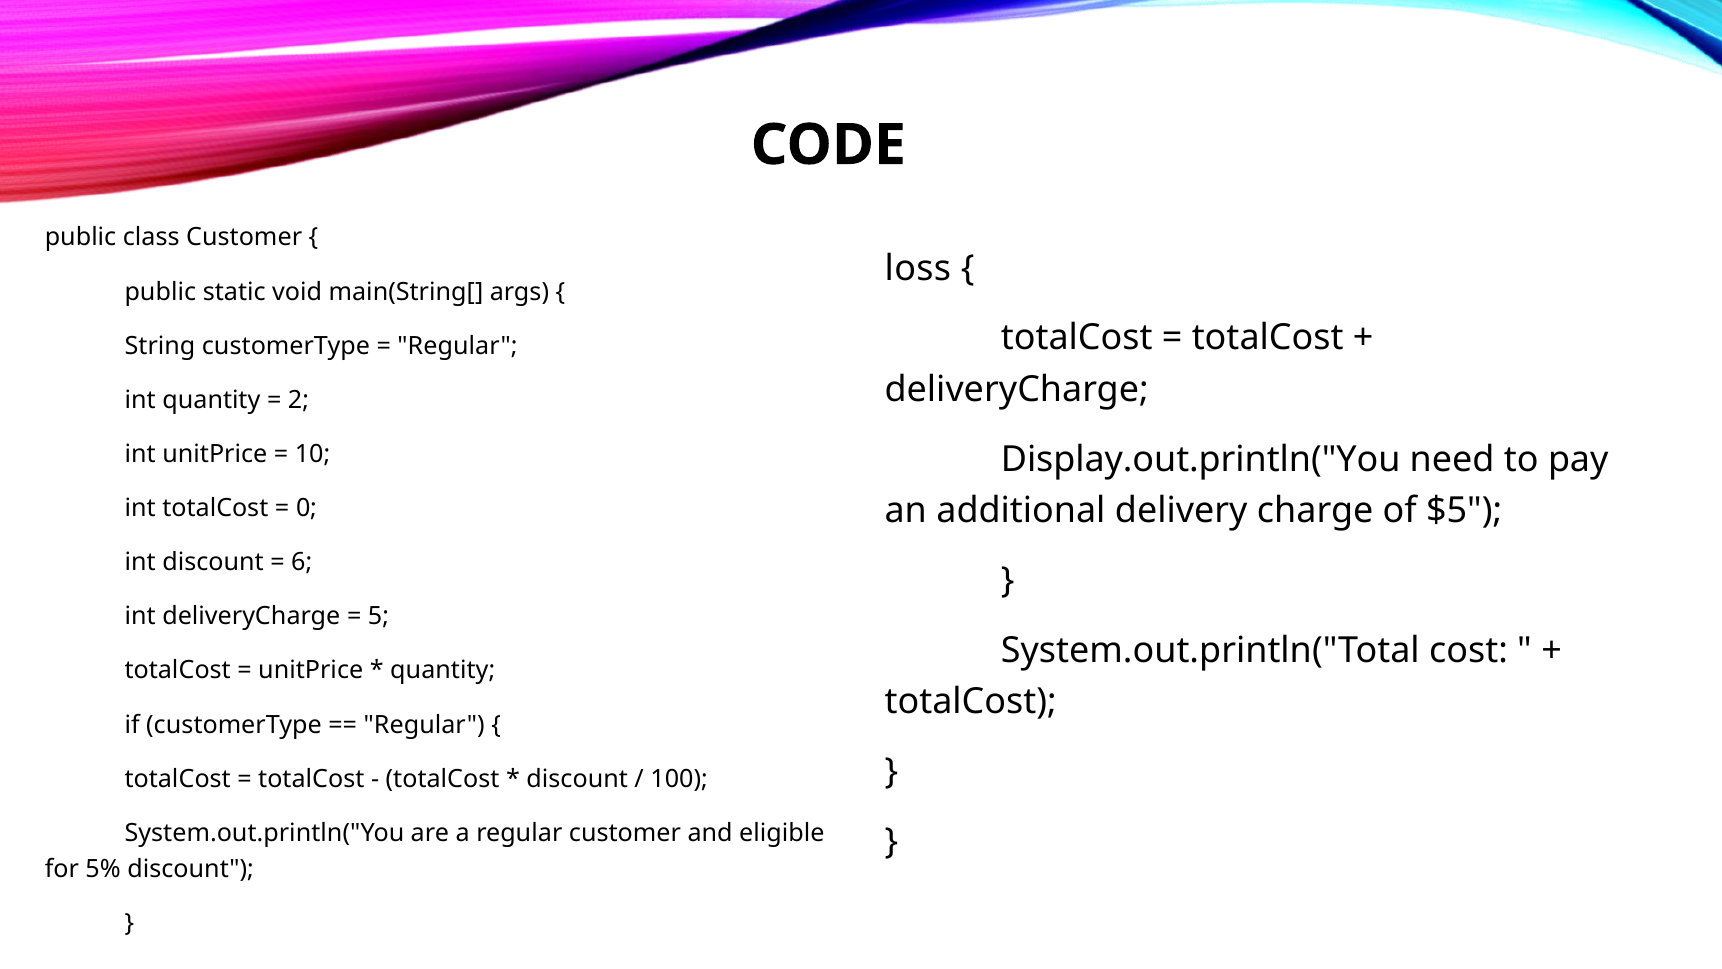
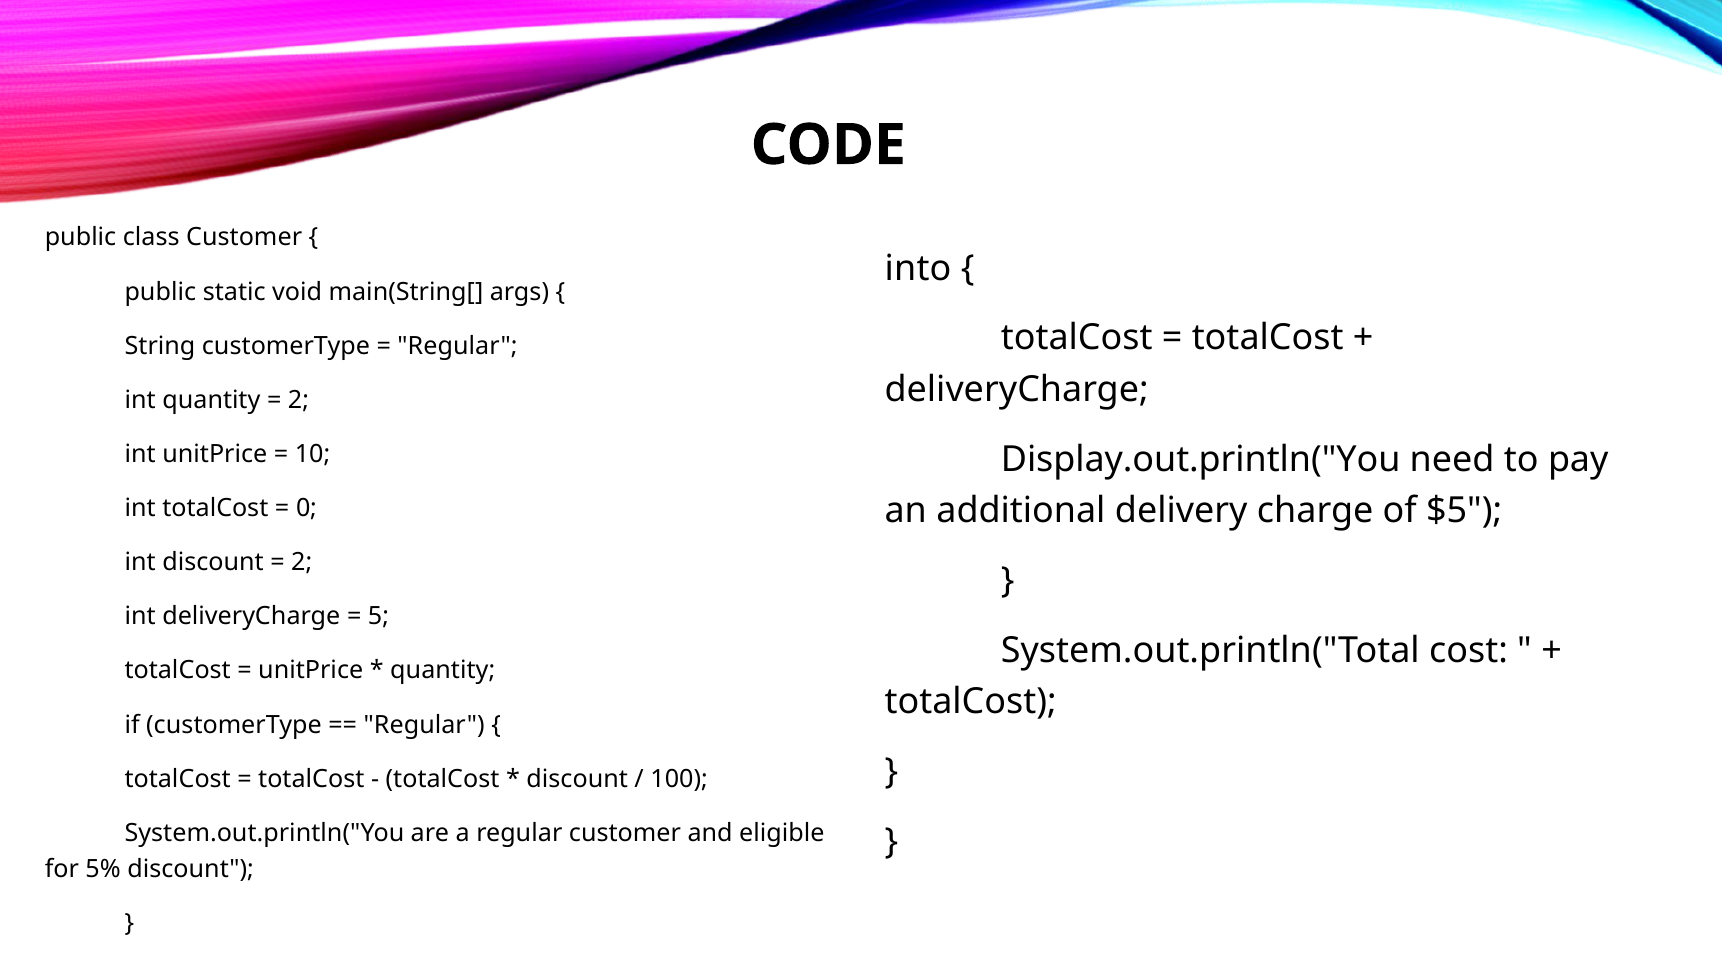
loss: loss -> into (918, 268)
6: 6 -> 2 (302, 562)
